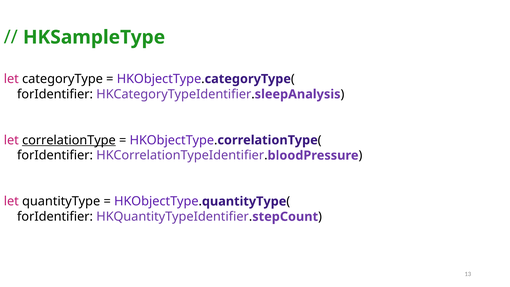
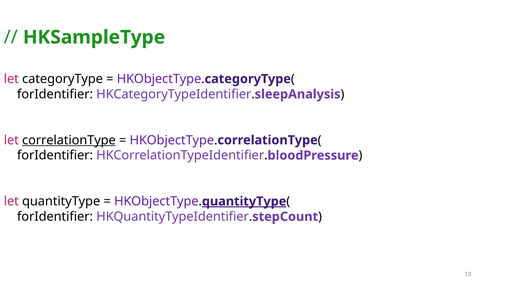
quantityType underline: none -> present (244, 201)
